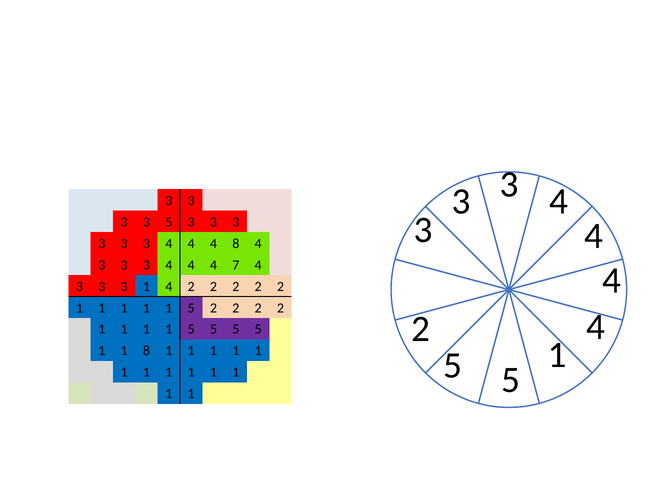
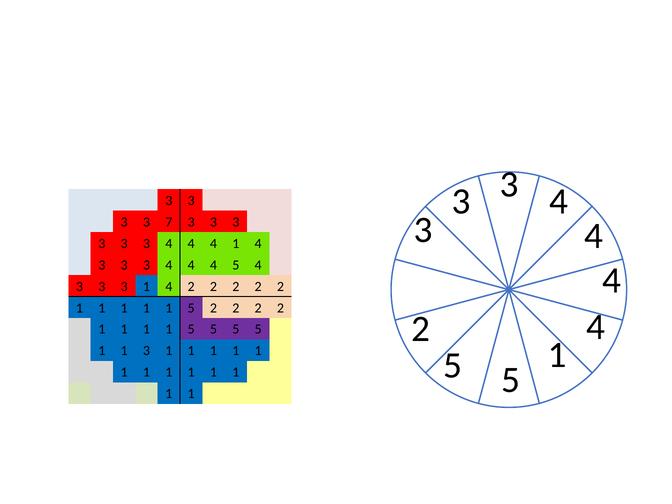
3 5: 5 -> 7 (169, 222)
4 4 4 8: 8 -> 1 (236, 243)
4 7: 7 -> 5 (236, 265)
1 8: 8 -> 3 (146, 351)
